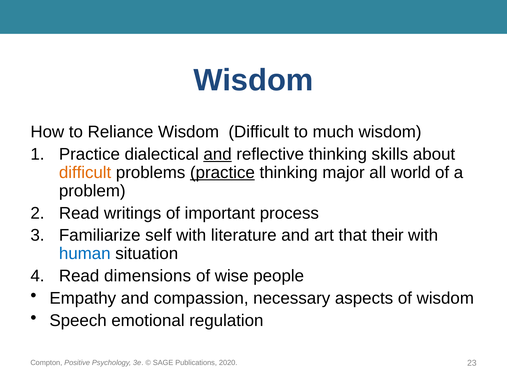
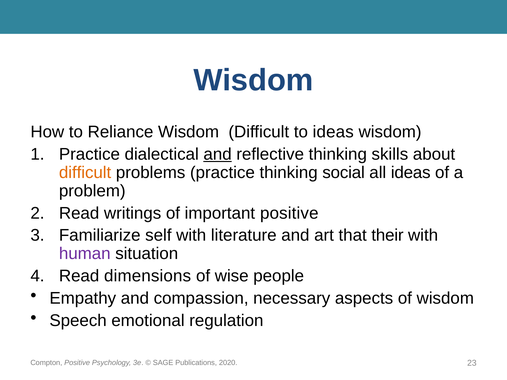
to much: much -> ideas (333, 132)
practice underline: present -> none (222, 173)
major: major -> social (344, 173)
all world: world -> ideas (411, 173)
important process: process -> positive (289, 213)
human colour: blue -> purple (85, 254)
